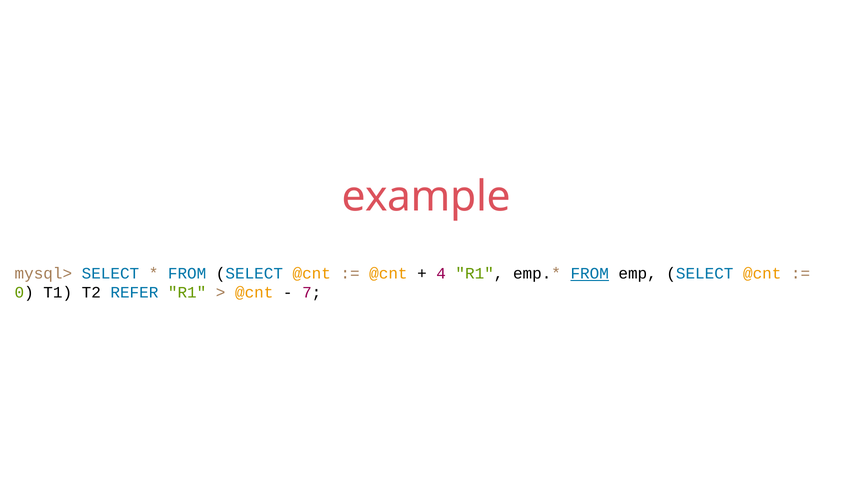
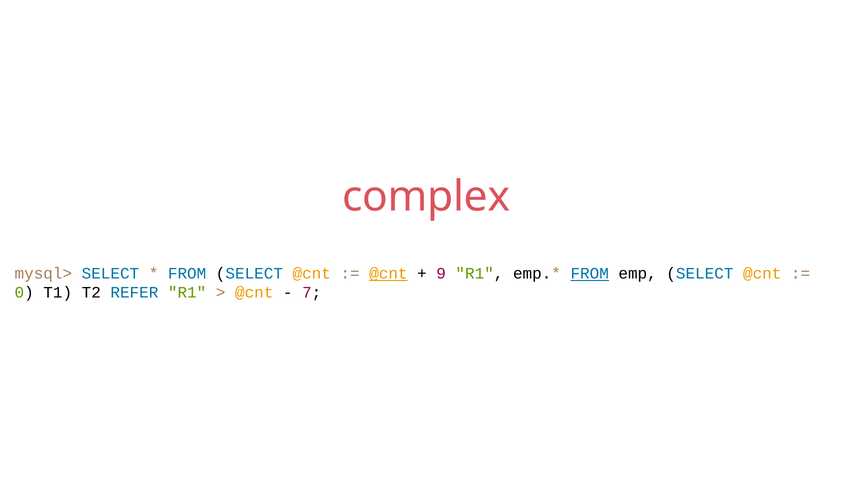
example: example -> complex (426, 197)
@cnt underline: none -> present (388, 274)
4: 4 -> 9 (441, 274)
